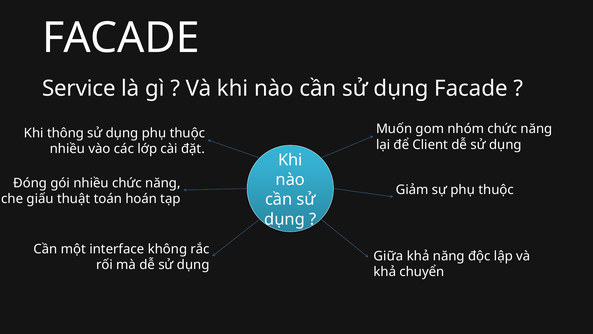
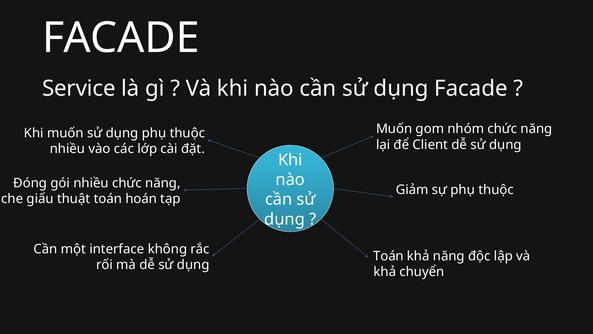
Khi thông: thông -> muốn (65, 133)
Giữa: Giữa -> Toán (389, 256)
